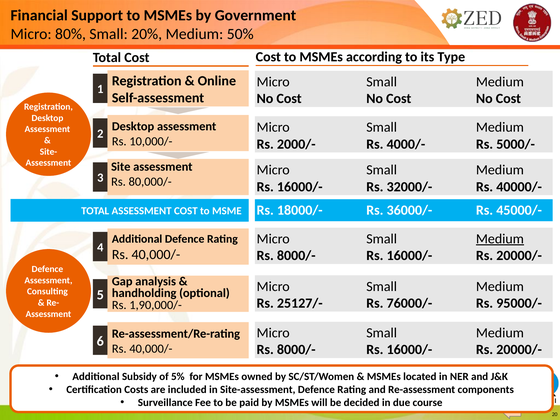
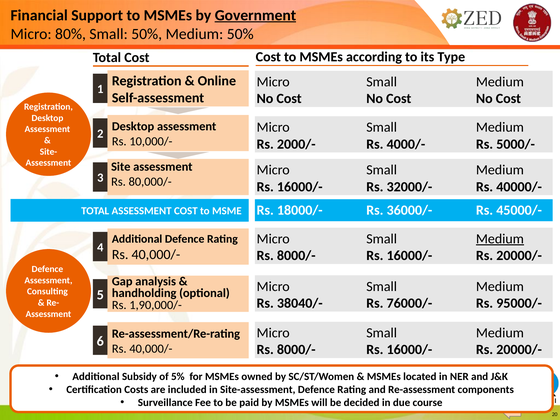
Government underline: none -> present (255, 15)
Small 20%: 20% -> 50% (147, 34)
25127/-: 25127/- -> 38040/- (300, 303)
